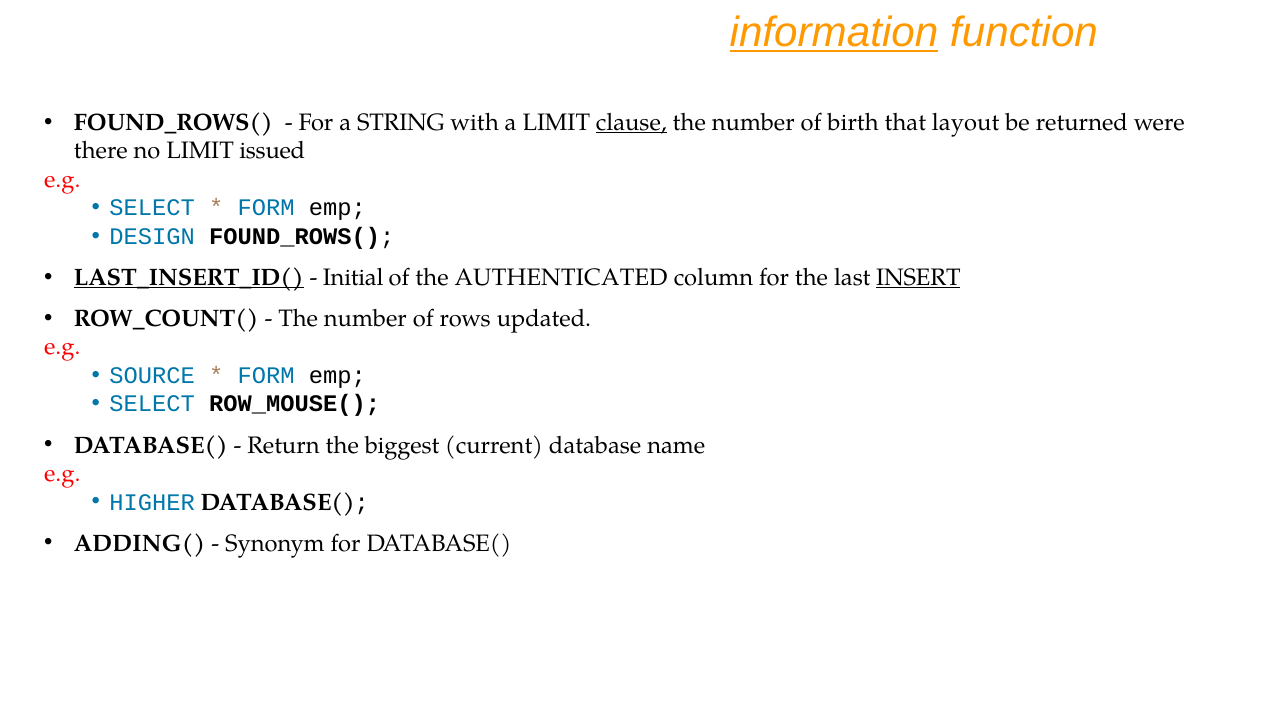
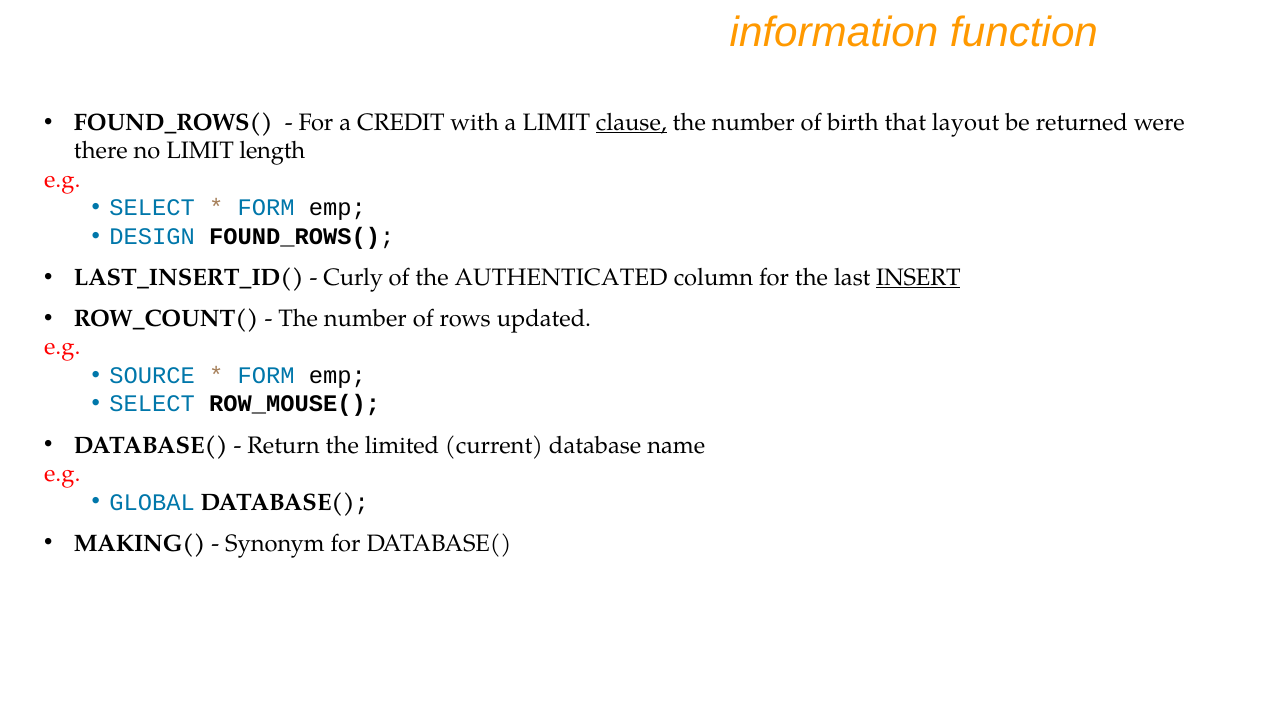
information underline: present -> none (834, 33)
STRING: STRING -> CREDIT (401, 123)
issued: issued -> length (272, 151)
LAST_INSERT_ID( underline: present -> none (189, 278)
Initial: Initial -> Curly (353, 278)
biggest: biggest -> limited (402, 445)
HIGHER: HIGHER -> GLOBAL (152, 502)
ADDING(: ADDING( -> MAKING( (140, 543)
